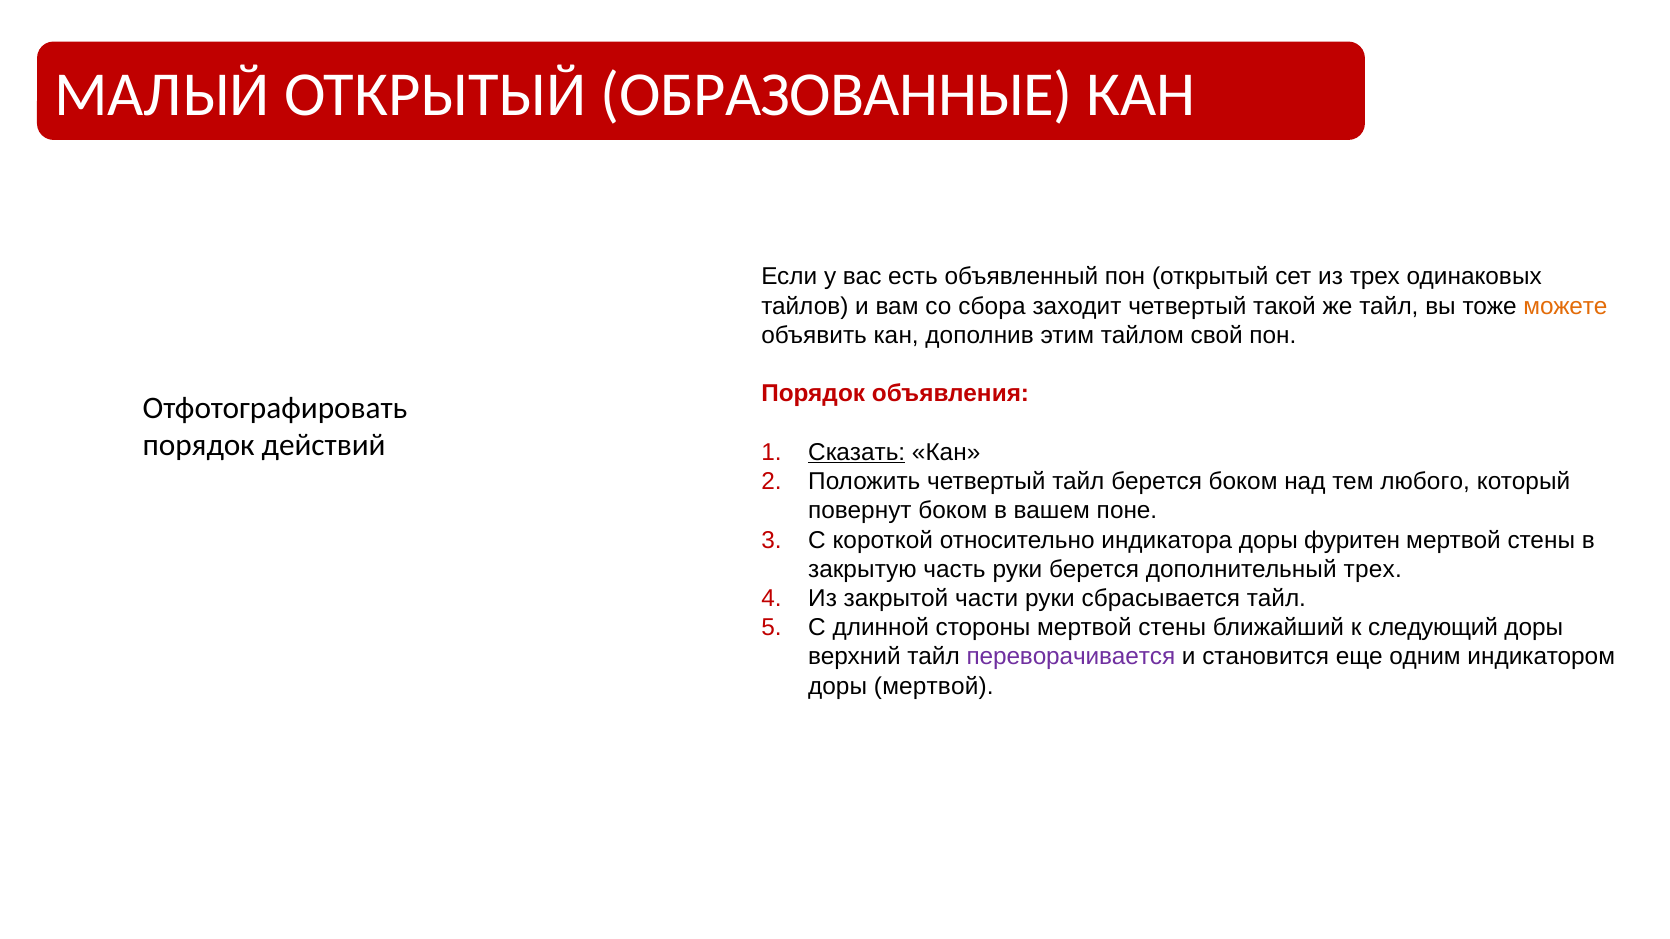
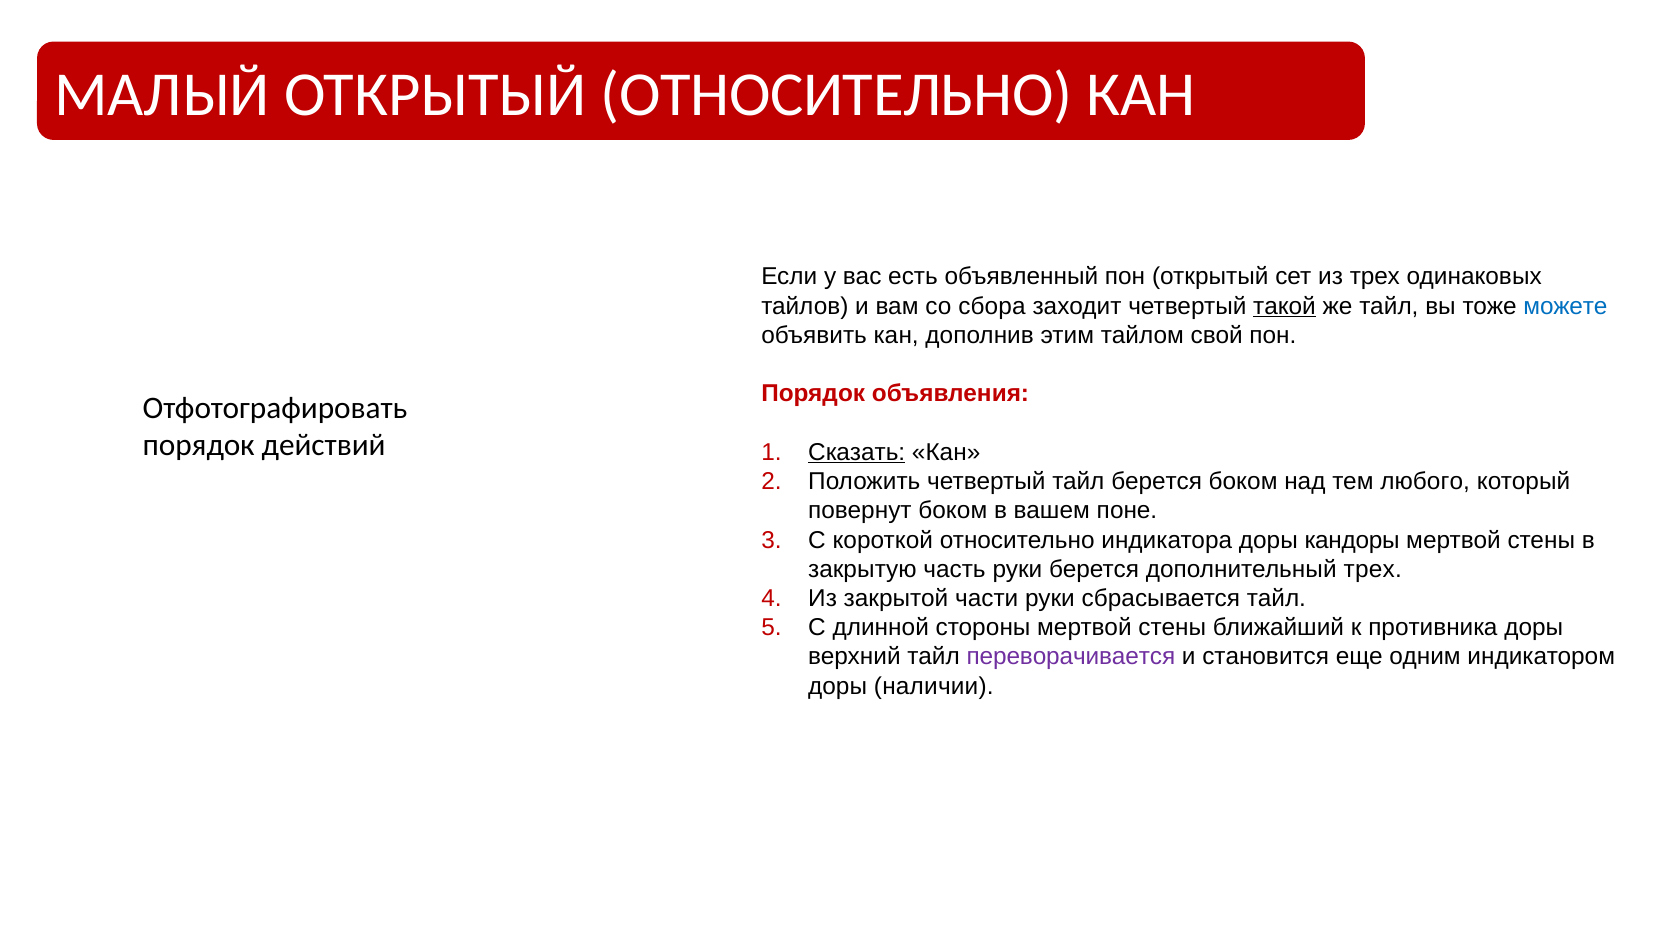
ОТКРЫТЫЙ ОБРАЗОВАННЫЕ: ОБРАЗОВАННЫЕ -> ОТНОСИТЕЛЬНО (837, 95)
такой underline: none -> present (1285, 306)
можете colour: orange -> blue (1565, 306)
фуритен: фуритен -> кандоры (1352, 540)
следующий: следующий -> противника (1433, 628)
доры мертвой: мертвой -> наличии (934, 686)
